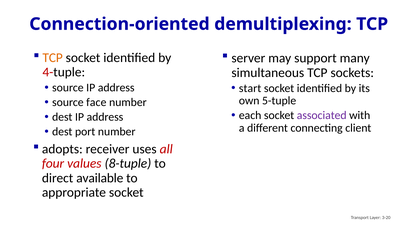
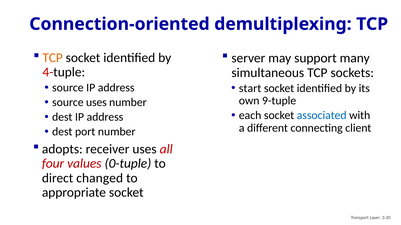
5-tuple: 5-tuple -> 9-tuple (279, 101)
source face: face -> uses (96, 103)
associated colour: purple -> blue (322, 116)
8-tuple: 8-tuple -> 0-tuple (128, 164)
available: available -> changed (100, 178)
